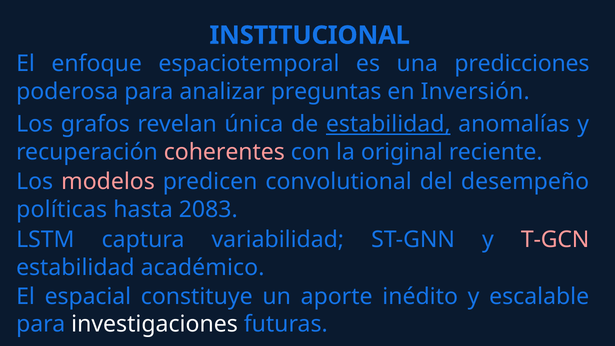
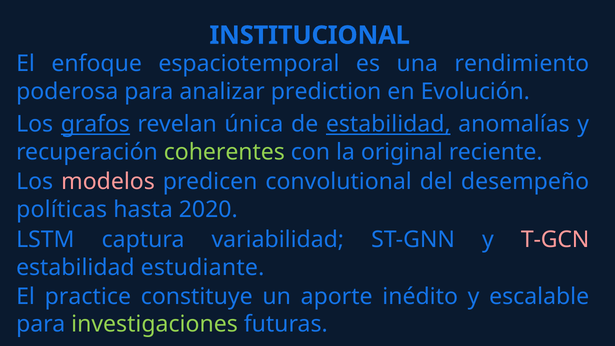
predicciones: predicciones -> rendimiento (522, 64)
preguntas: preguntas -> prediction (326, 91)
Inversión: Inversión -> Evolución (475, 91)
grafos underline: none -> present (95, 124)
coherentes colour: pink -> light green (224, 152)
2083: 2083 -> 2020 (208, 209)
académico: académico -> estudiante (203, 267)
espacial: espacial -> practice (88, 297)
investigaciones colour: white -> light green (154, 324)
